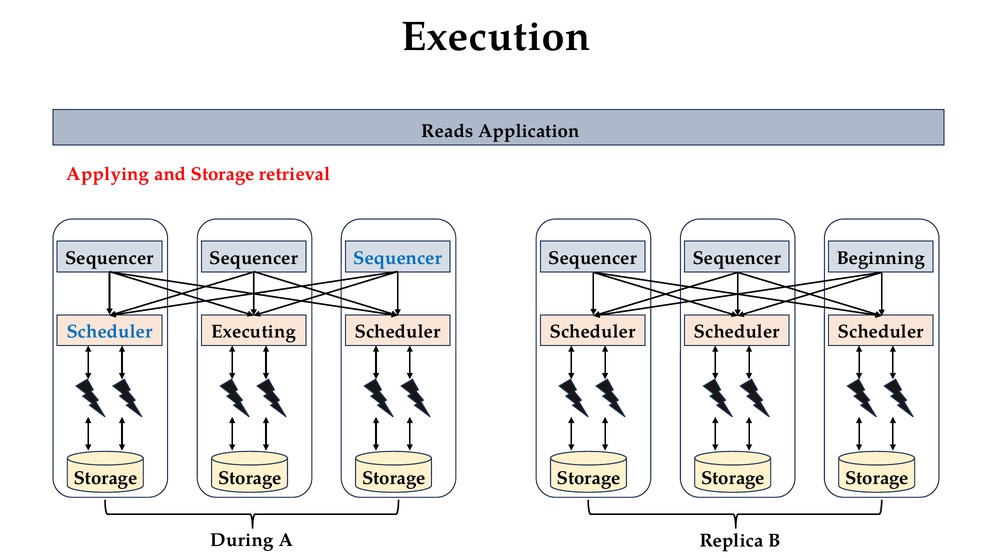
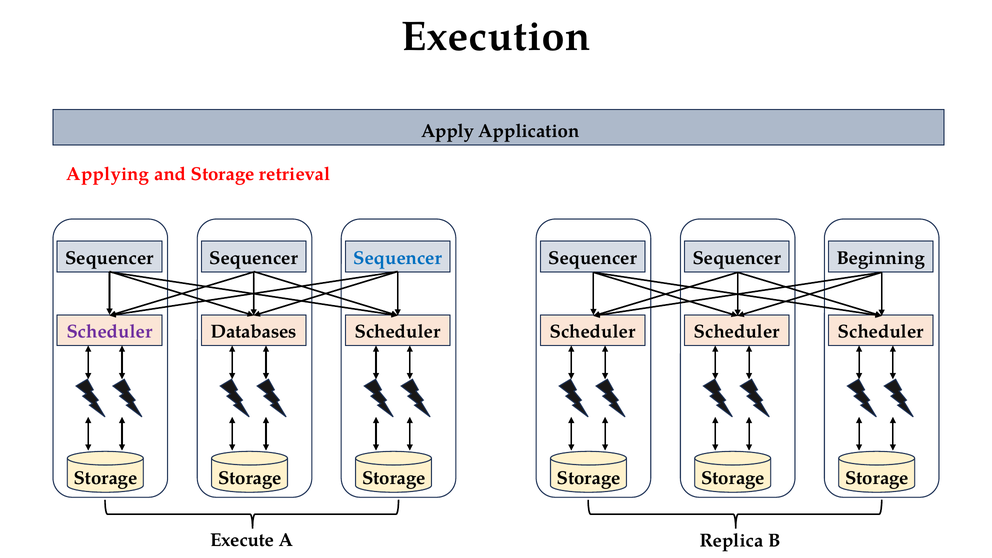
Reads: Reads -> Apply (448, 131)
Scheduler colour: blue -> purple (109, 332)
Executing: Executing -> Databases (254, 332)
During: During -> Execute (242, 540)
